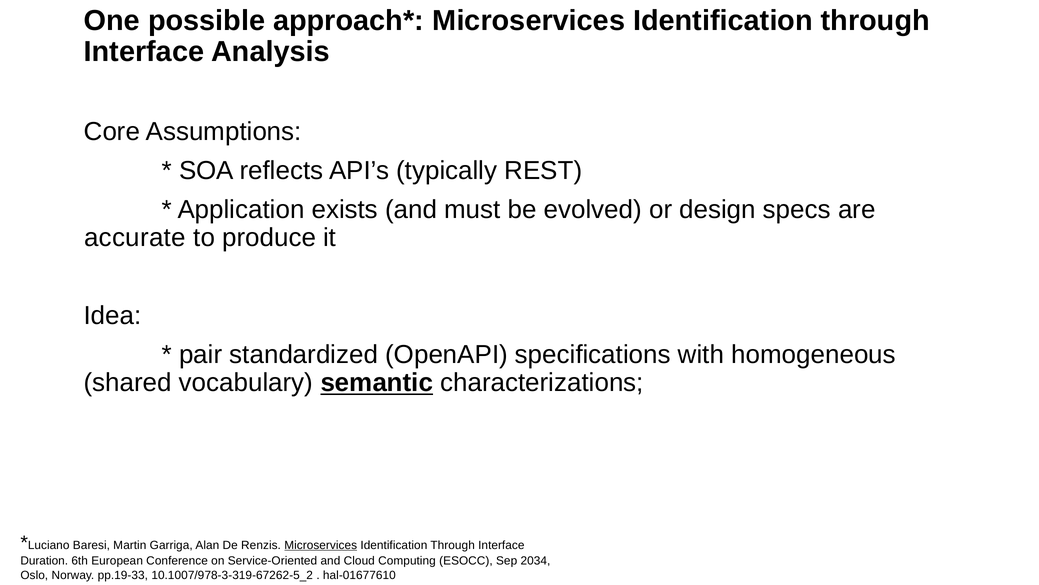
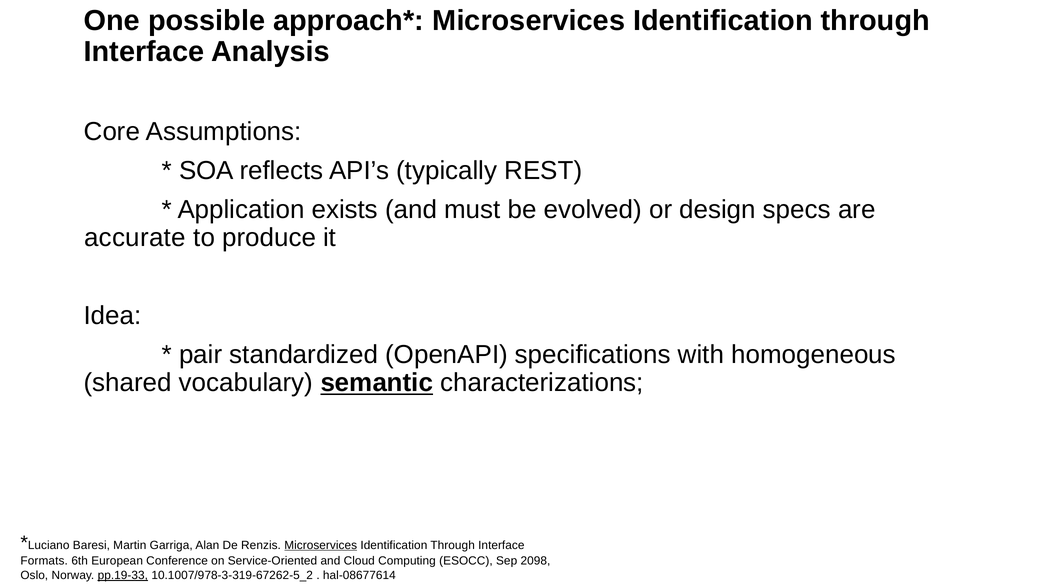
Duration: Duration -> Formats (44, 561)
2034: 2034 -> 2098 (535, 561)
pp.19-33 underline: none -> present (123, 575)
hal-01677610: hal-01677610 -> hal-08677614 (359, 575)
